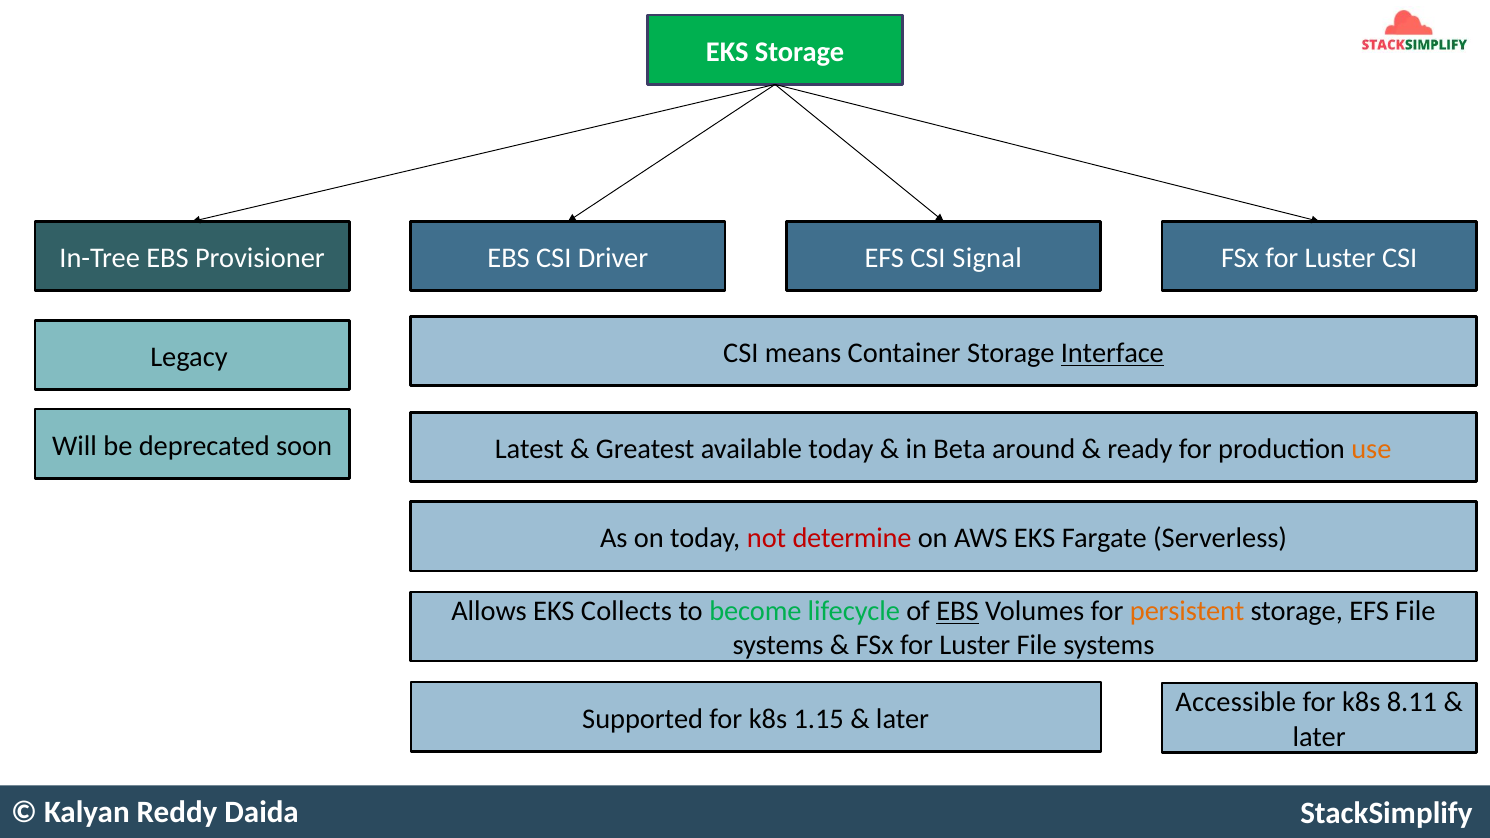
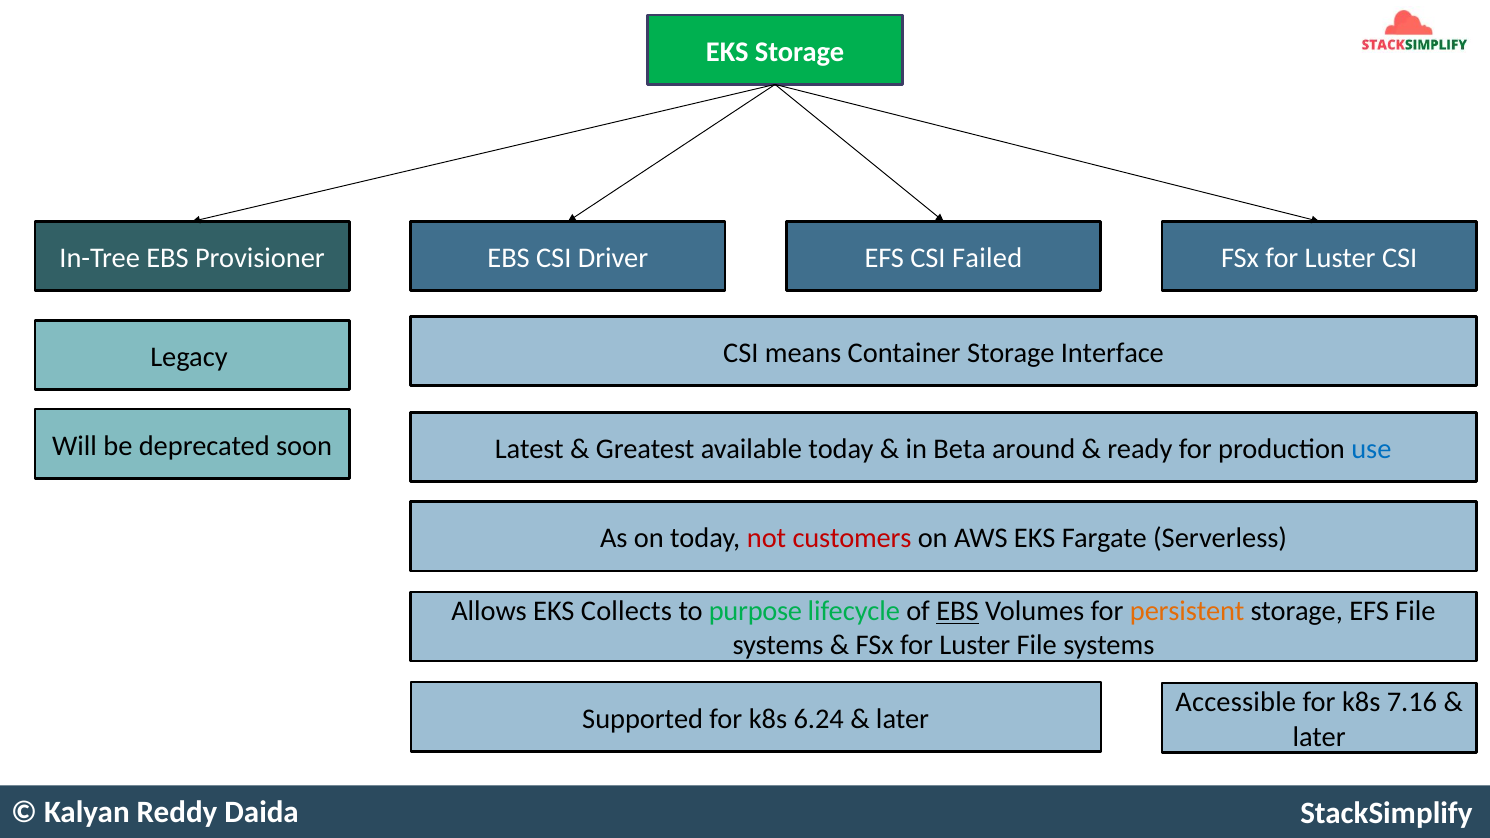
Signal: Signal -> Failed (987, 258)
Interface underline: present -> none (1112, 353)
use colour: orange -> blue (1371, 449)
determine: determine -> customers (852, 538)
become: become -> purpose (755, 611)
8.11: 8.11 -> 7.16 (1412, 703)
1.15: 1.15 -> 6.24 (819, 719)
